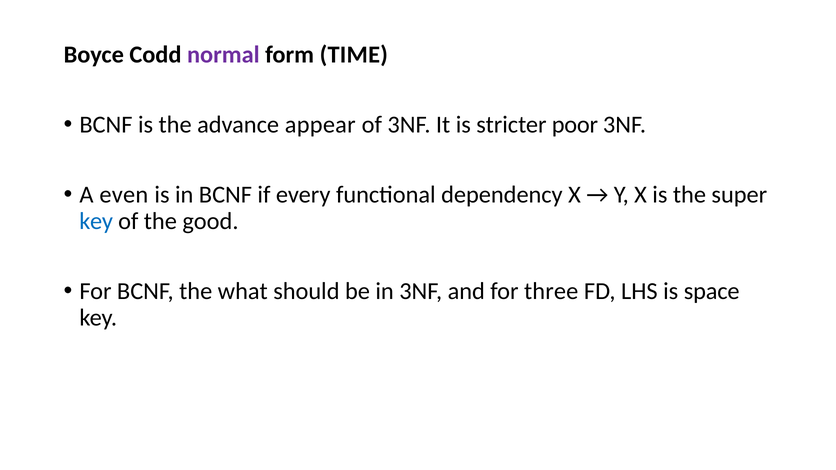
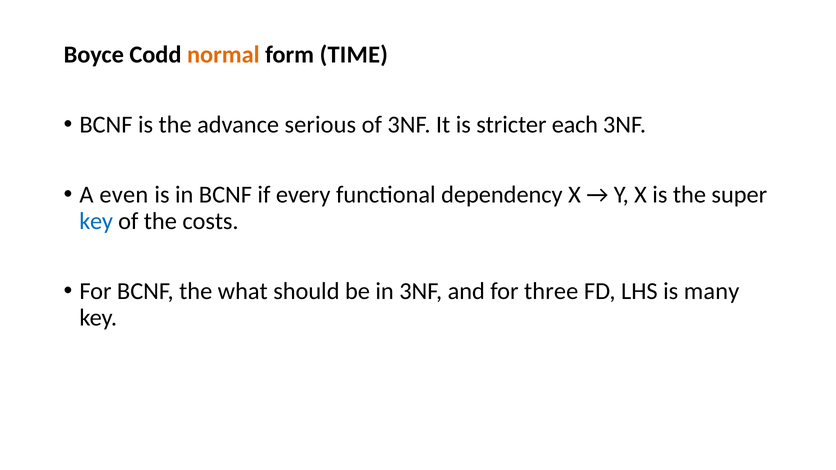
normal colour: purple -> orange (223, 55)
appear: appear -> serious (320, 125)
poor: poor -> each (575, 125)
good: good -> costs (210, 221)
space: space -> many (712, 291)
